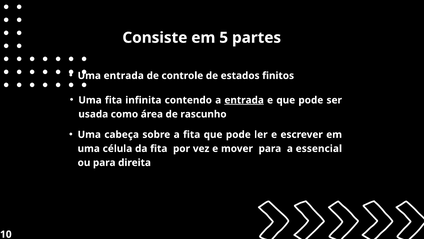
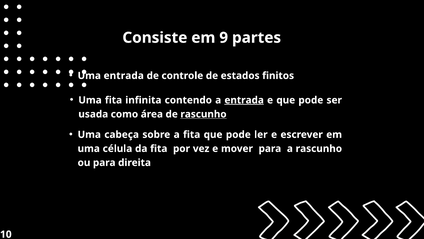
5: 5 -> 9 (224, 38)
rascunho underline: none -> present (203, 114)
a essencial: essencial -> rascunho (319, 148)
